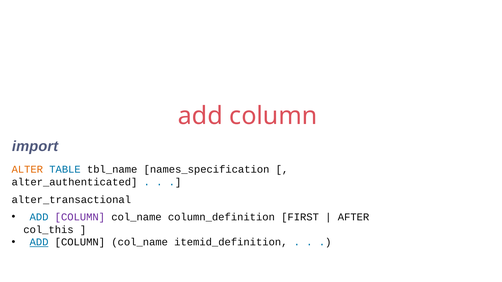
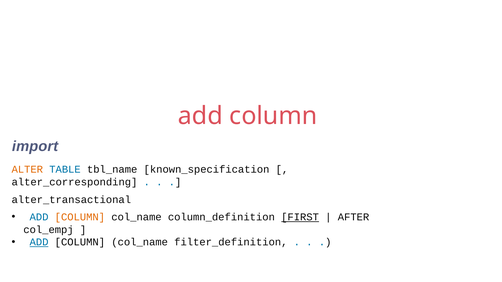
names_specification: names_specification -> known_specification (207, 170)
alter_authenticated: alter_authenticated -> alter_corresponding (74, 182)
COLUMN colour: purple -> orange (80, 217)
FIRST underline: none -> present (300, 217)
col_this: col_this -> col_empj (49, 230)
itemid_definition: itemid_definition -> filter_definition (231, 243)
